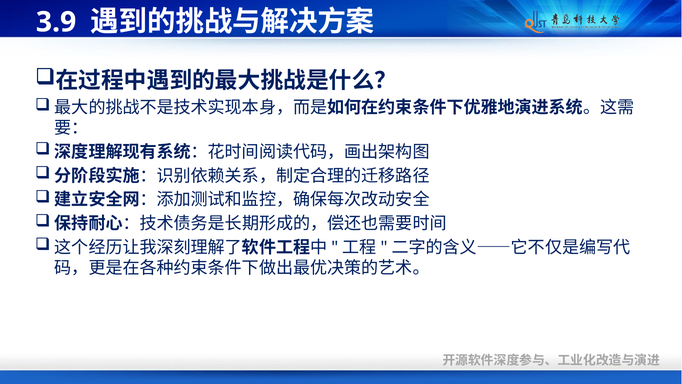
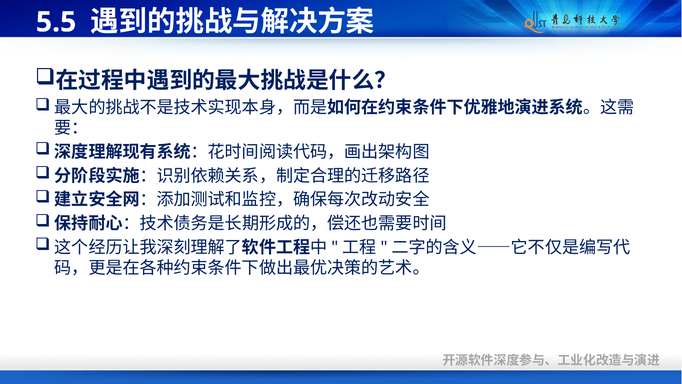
3.9: 3.9 -> 5.5 (56, 22)
